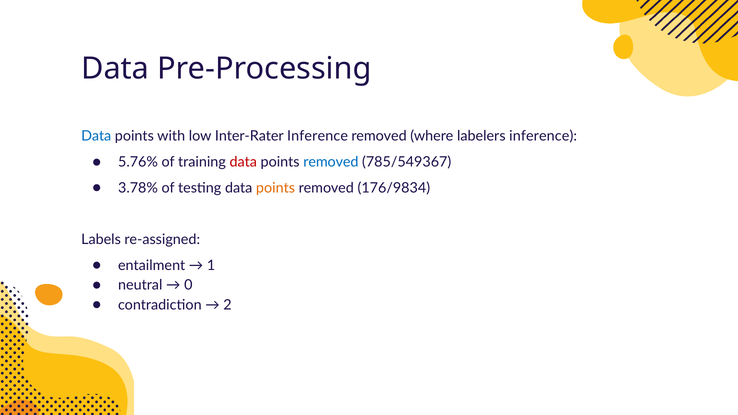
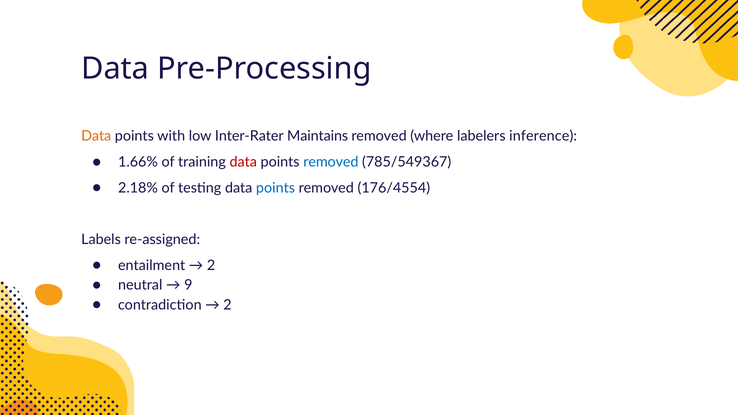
Data colour: blue -> orange (96, 136)
Inter-Rater Inference: Inference -> Maintains (318, 136)
5.76%: 5.76% -> 1.66% (138, 162)
3.78%: 3.78% -> 2.18% (138, 188)
points colour: orange -> blue (276, 188)
176/9834: 176/9834 -> 176/4554 (394, 188)
1: 1 -> 2 (211, 265)
0: 0 -> 9 (188, 285)
